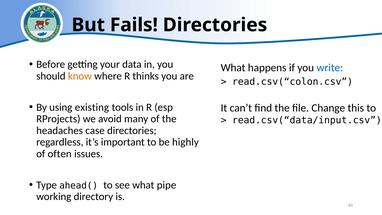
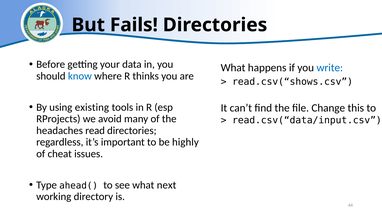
know colour: orange -> blue (80, 76)
read.csv(“colon.csv: read.csv(“colon.csv -> read.csv(“shows.csv (293, 82)
case: case -> read (95, 130)
often: often -> cheat (60, 154)
pipe: pipe -> next (167, 185)
